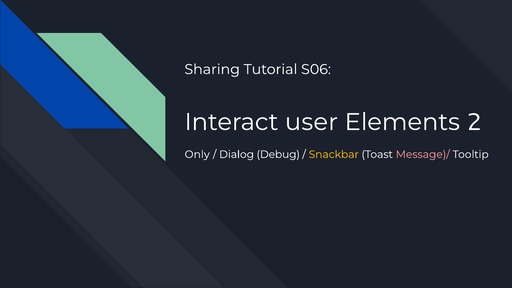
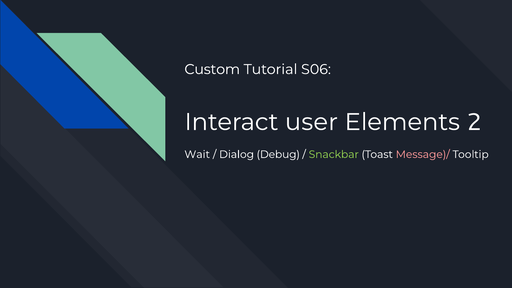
Sharing: Sharing -> Custom (212, 69)
Only: Only -> Wait (197, 154)
Snackbar colour: yellow -> light green (334, 154)
